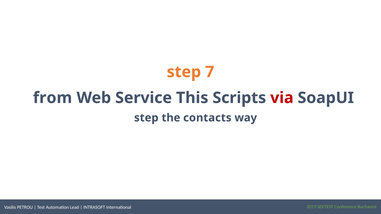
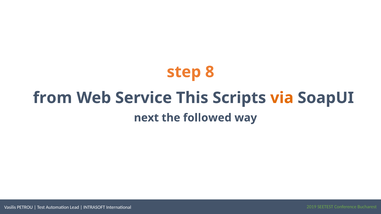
7: 7 -> 8 (210, 72)
via colour: red -> orange (282, 98)
step: step -> next (146, 118)
contacts: contacts -> followed (207, 118)
